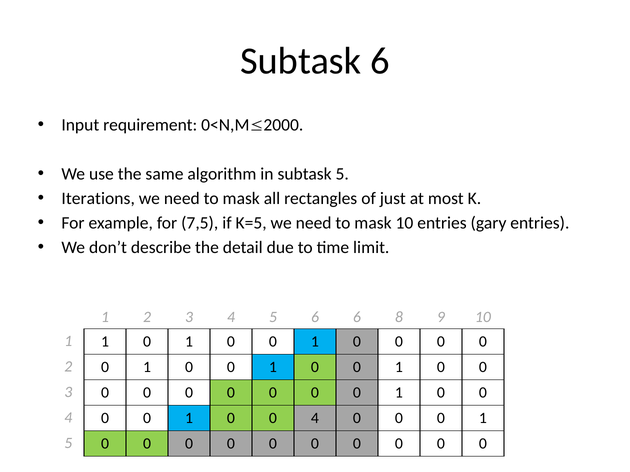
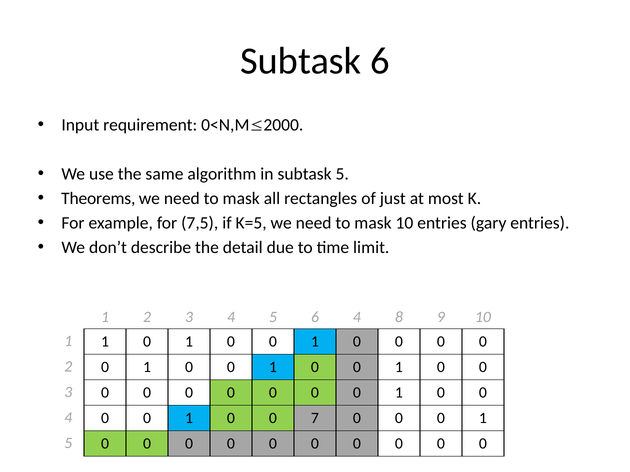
Iterations: Iterations -> Theorems (98, 199)
6 6: 6 -> 4 (357, 318)
0 4: 4 -> 7 (315, 419)
